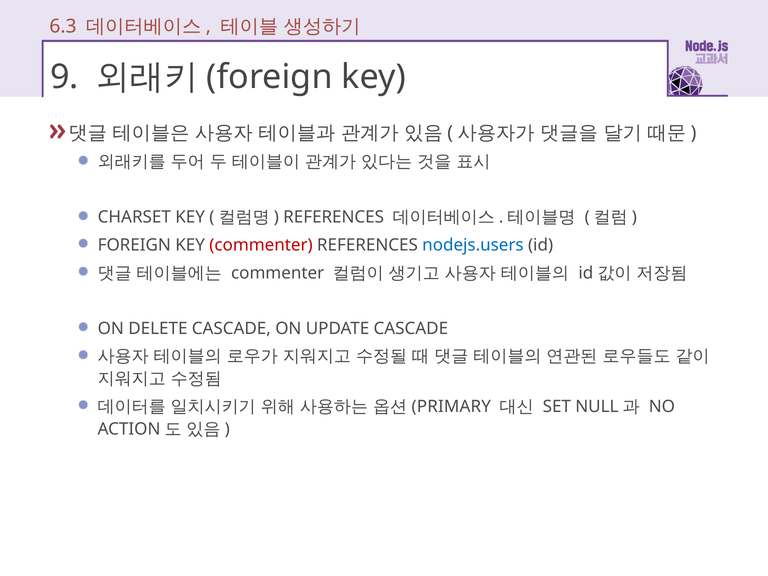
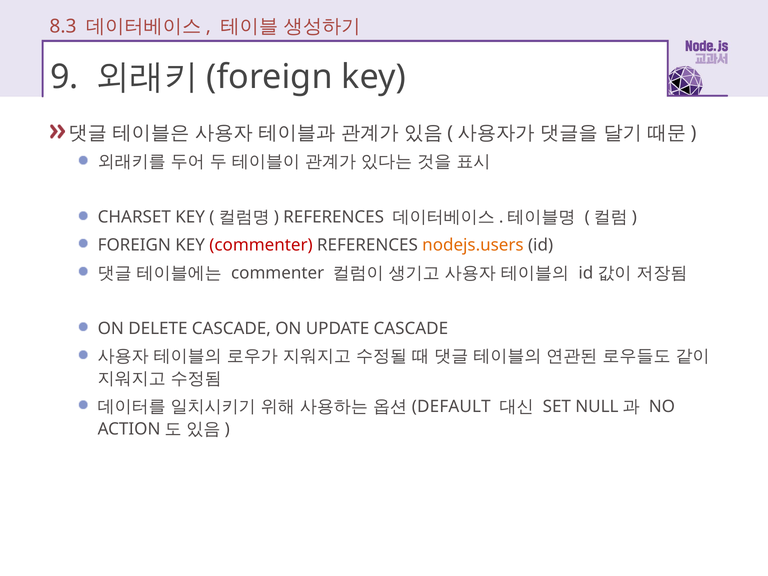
6.3: 6.3 -> 8.3 (63, 26)
nodejs.users colour: blue -> orange (473, 245)
PRIMARY: PRIMARY -> DEFAULT (451, 406)
